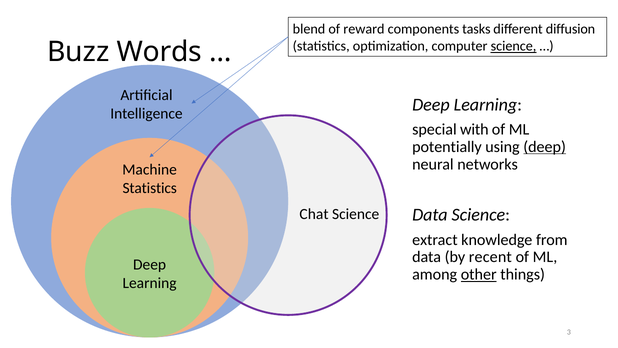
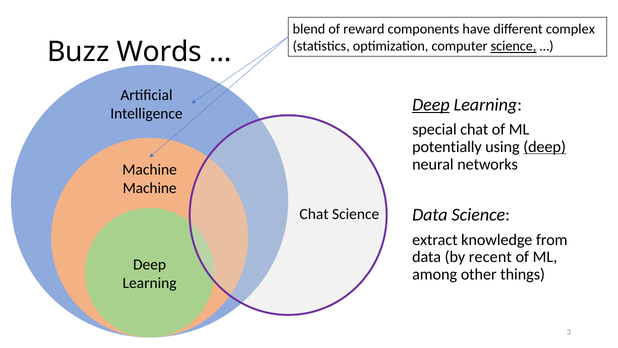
tasks: tasks -> have (476, 29)
diffusion: diffusion -> complex (570, 29)
Deep underline: none -> present (431, 104)
special with: with -> chat (474, 129)
Statistics: Statistics -> Machine (150, 188)
other underline: present -> none (479, 274)
